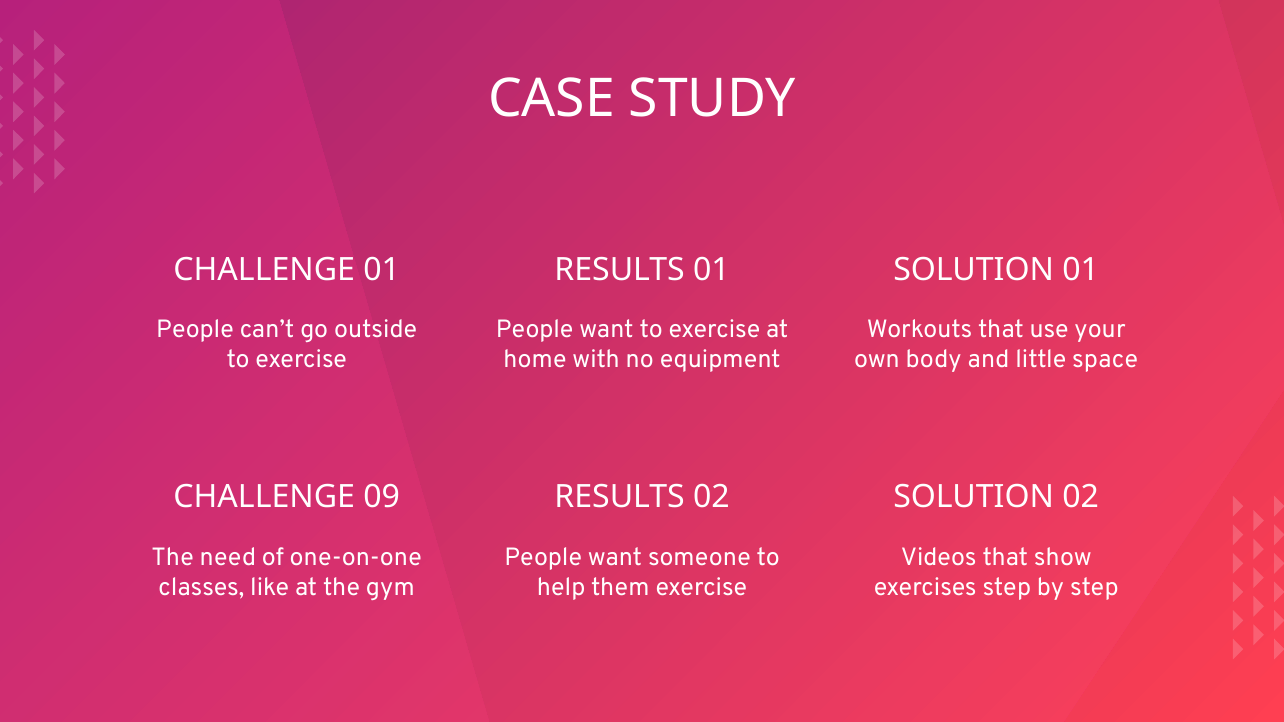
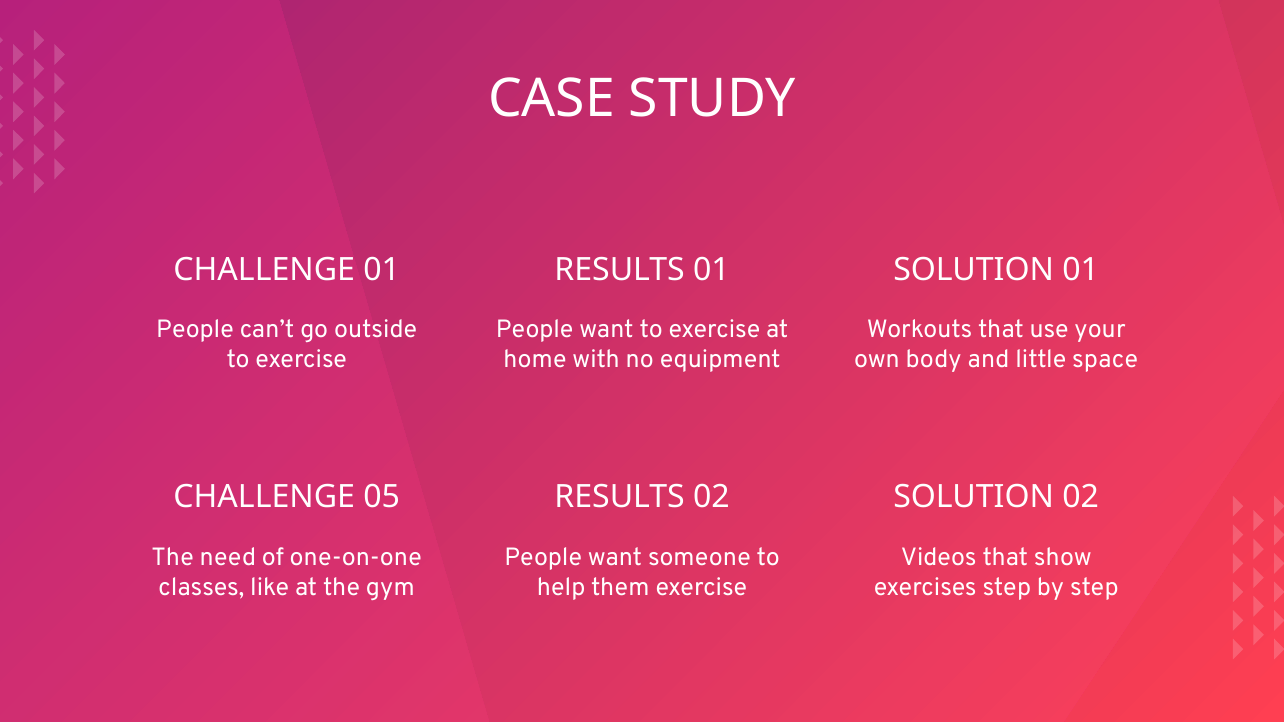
09: 09 -> 05 (382, 497)
